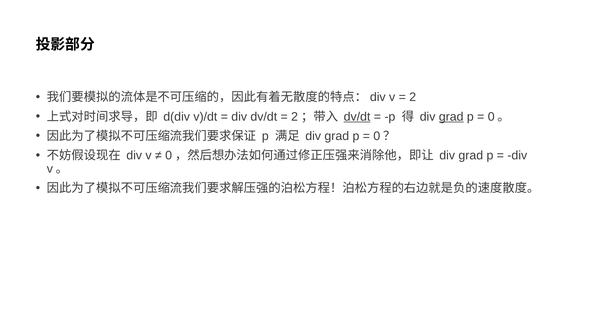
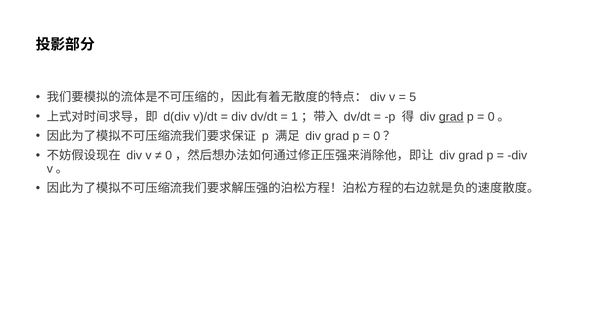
2: 2 -> 5 (413, 97)
2: 2 -> 1 (295, 117)
dv/dt underline: present -> none (357, 117)
